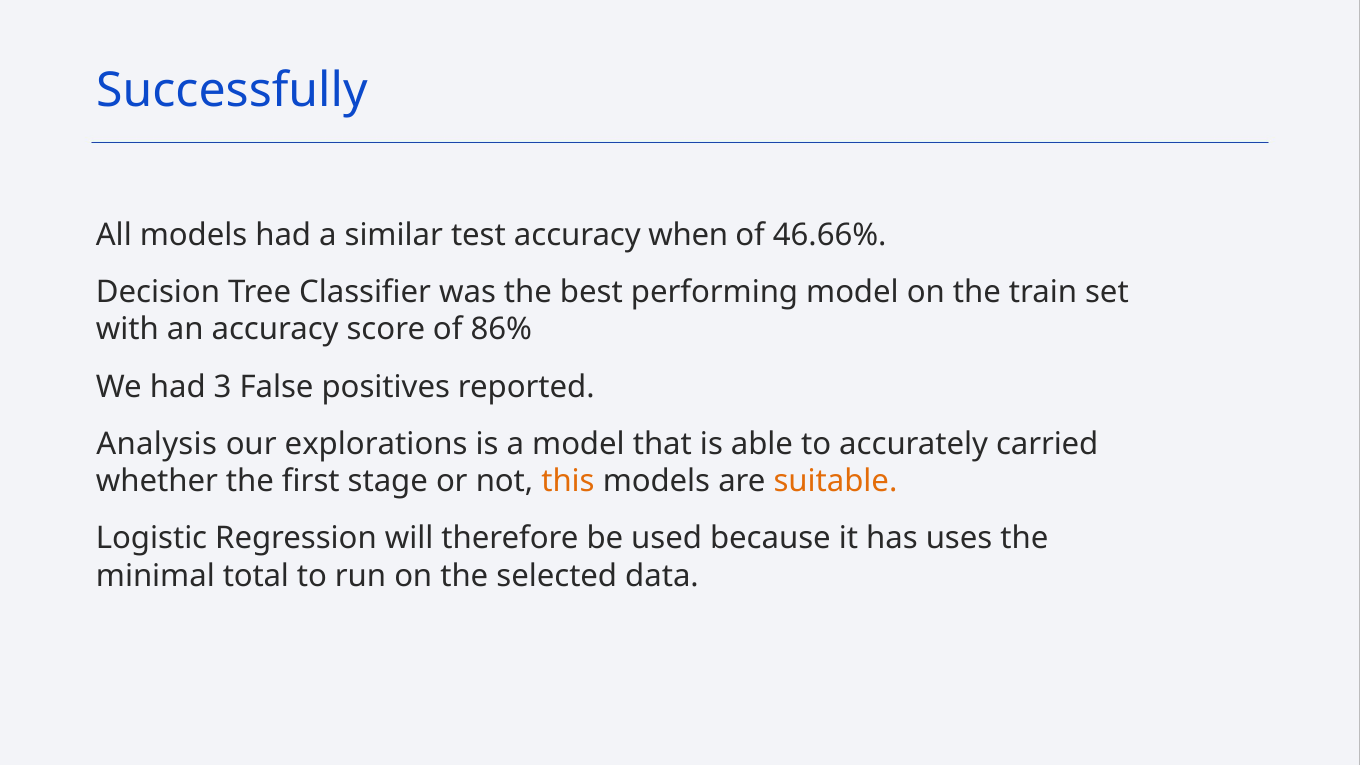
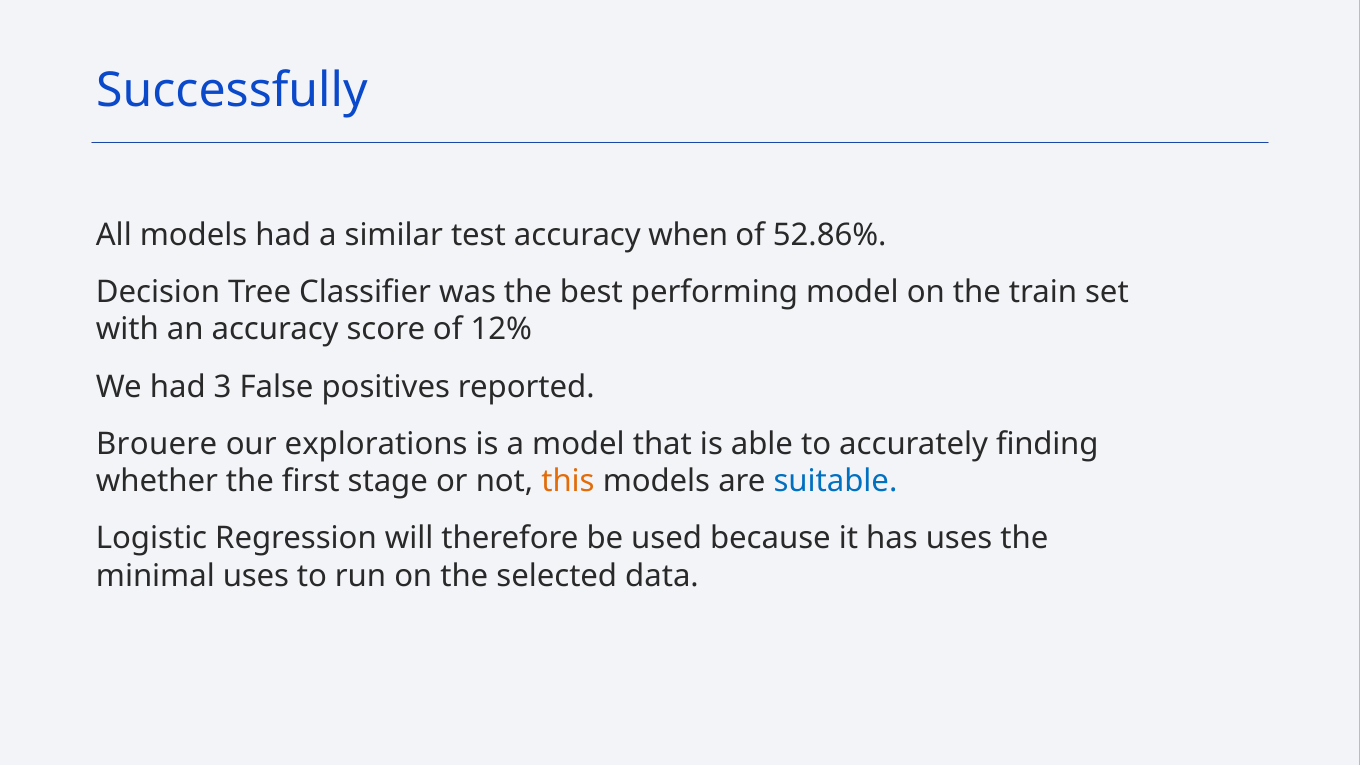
46.66%: 46.66% -> 52.86% (830, 235)
86%: 86% -> 12% (501, 330)
Analysis: Analysis -> Brouere (157, 444)
carried: carried -> finding (1047, 444)
suitable colour: orange -> blue (835, 481)
minimal total: total -> uses (256, 576)
